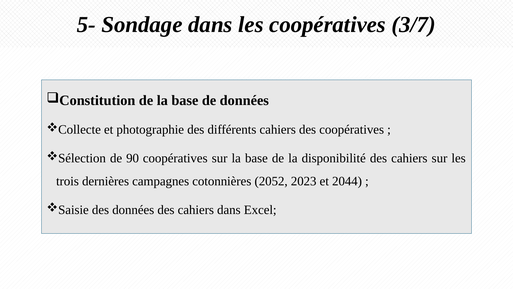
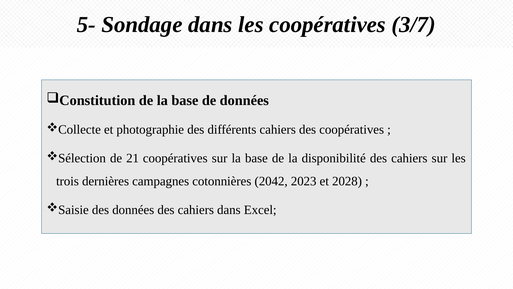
90: 90 -> 21 (133, 158)
2052: 2052 -> 2042 (271, 181)
2044: 2044 -> 2028 (347, 181)
